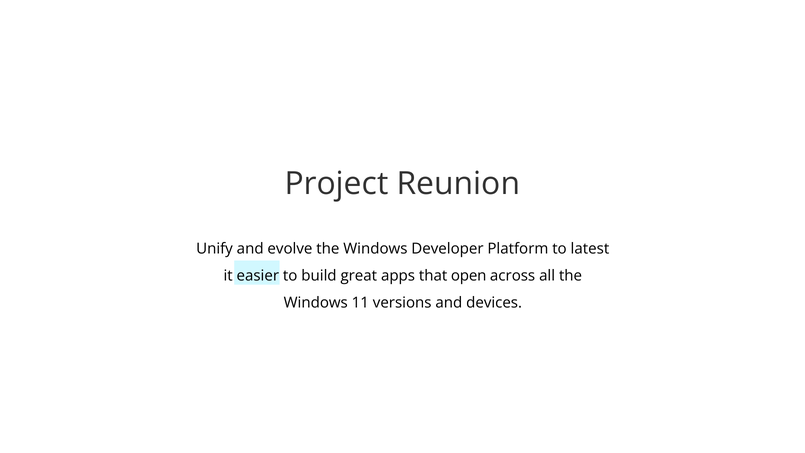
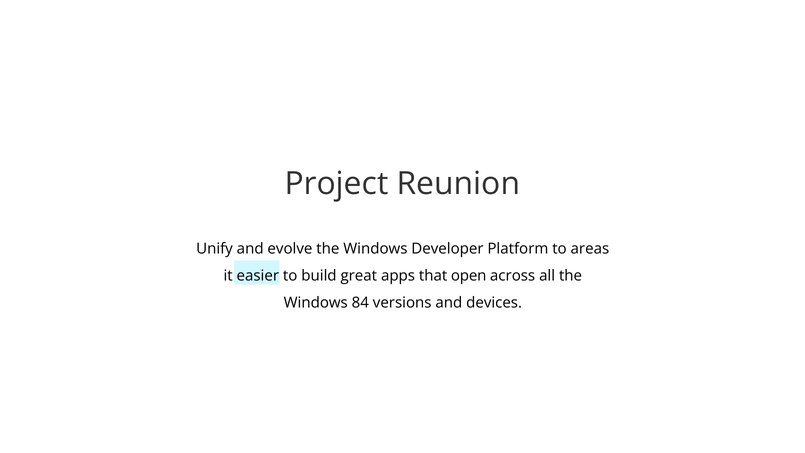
latest: latest -> areas (590, 249)
11: 11 -> 84 (360, 303)
